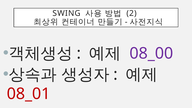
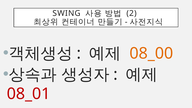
08_00 colour: purple -> orange (151, 53)
